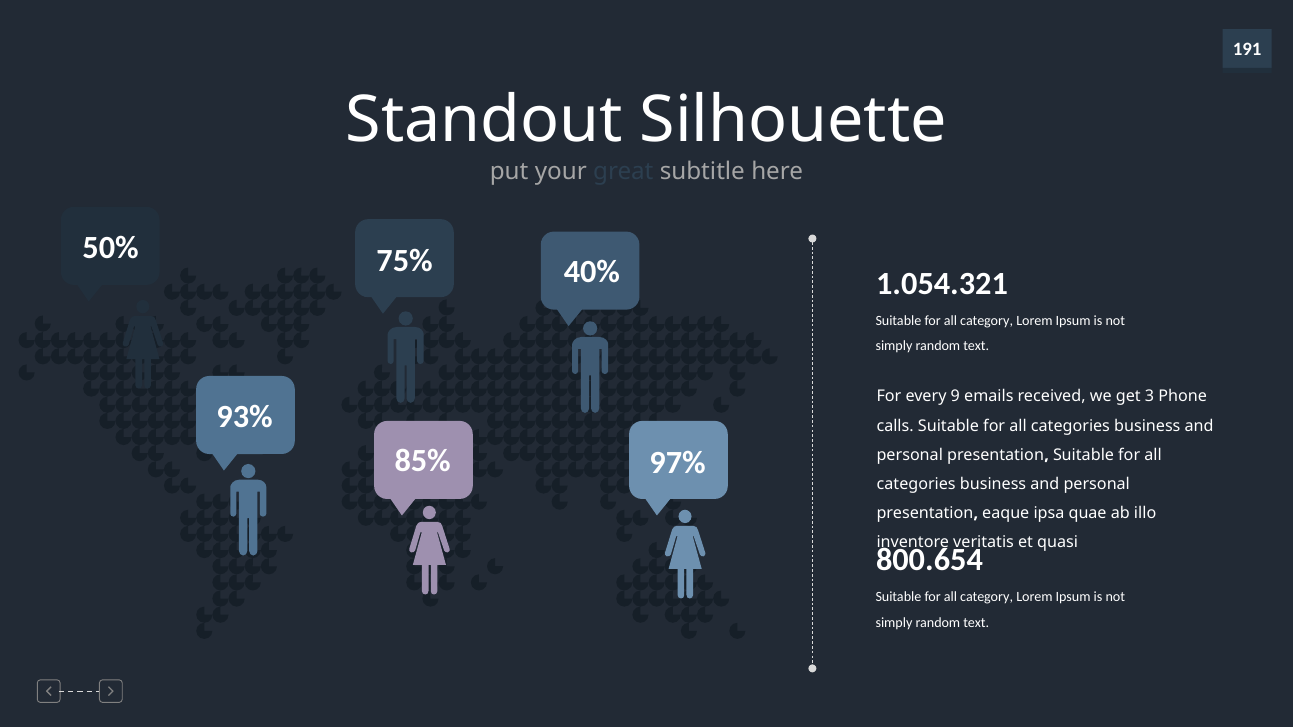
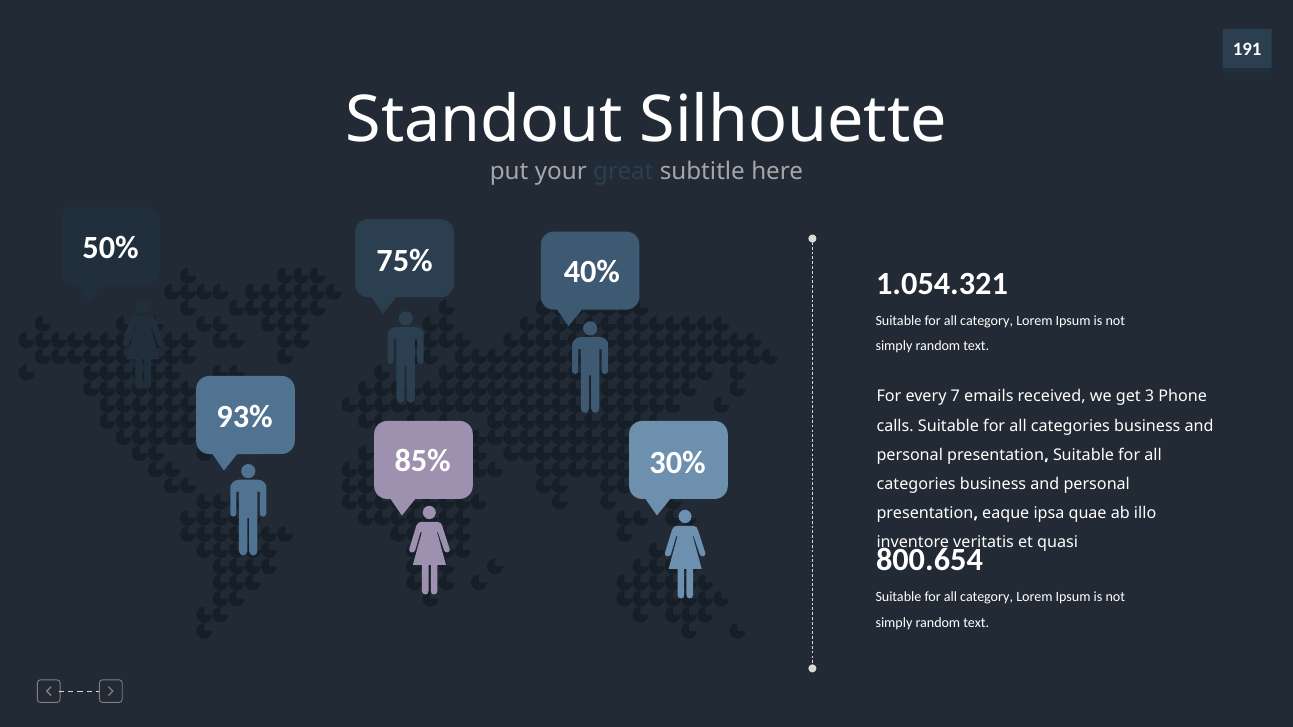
9: 9 -> 7 (955, 397)
97%: 97% -> 30% (678, 463)
